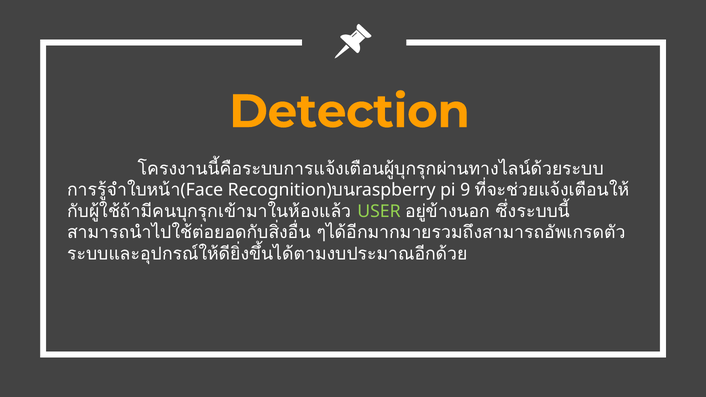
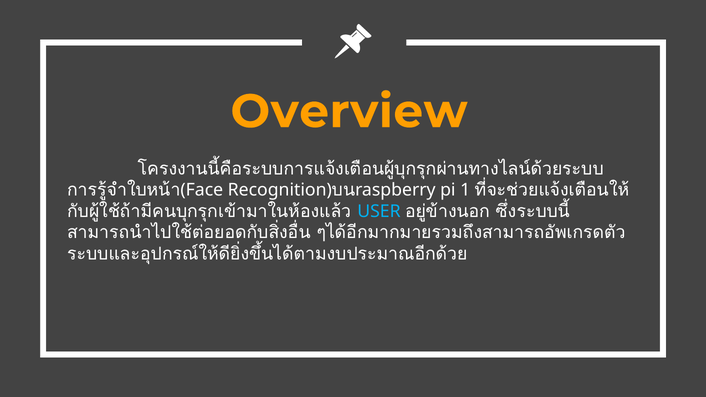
Detection: Detection -> Overview (349, 112)
9: 9 -> 1 (465, 190)
USER colour: light green -> light blue (379, 211)
